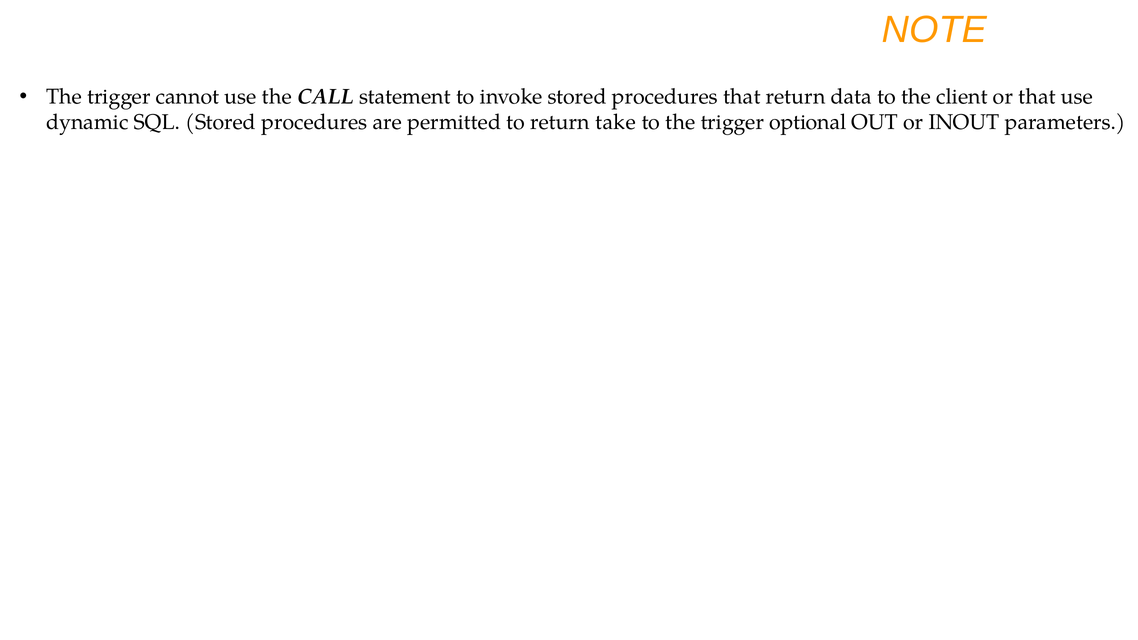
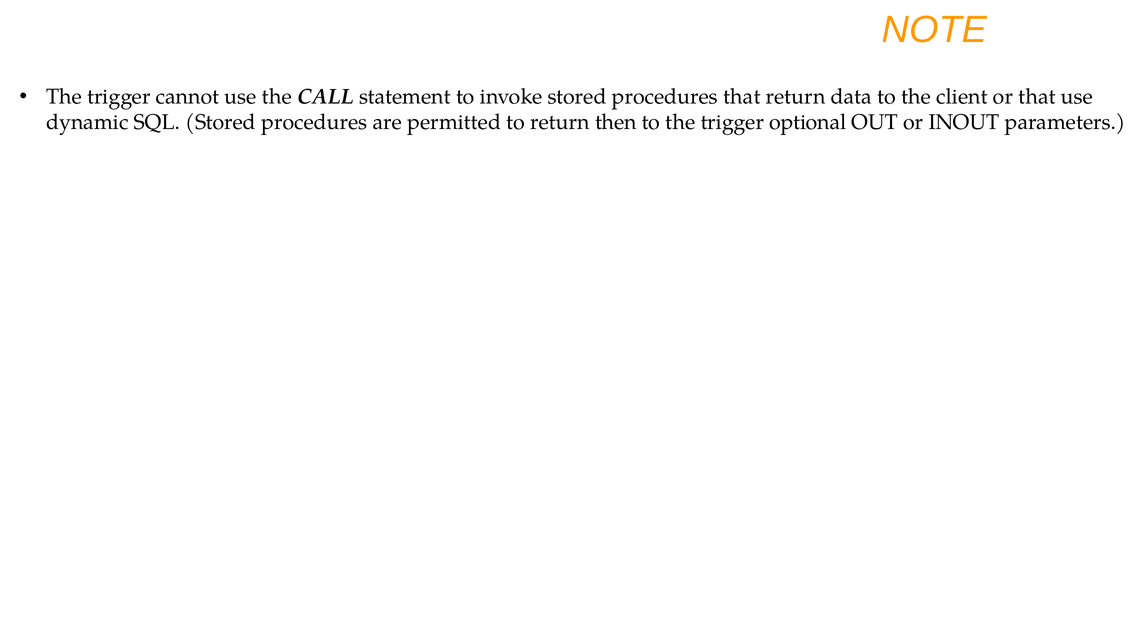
take: take -> then (616, 122)
